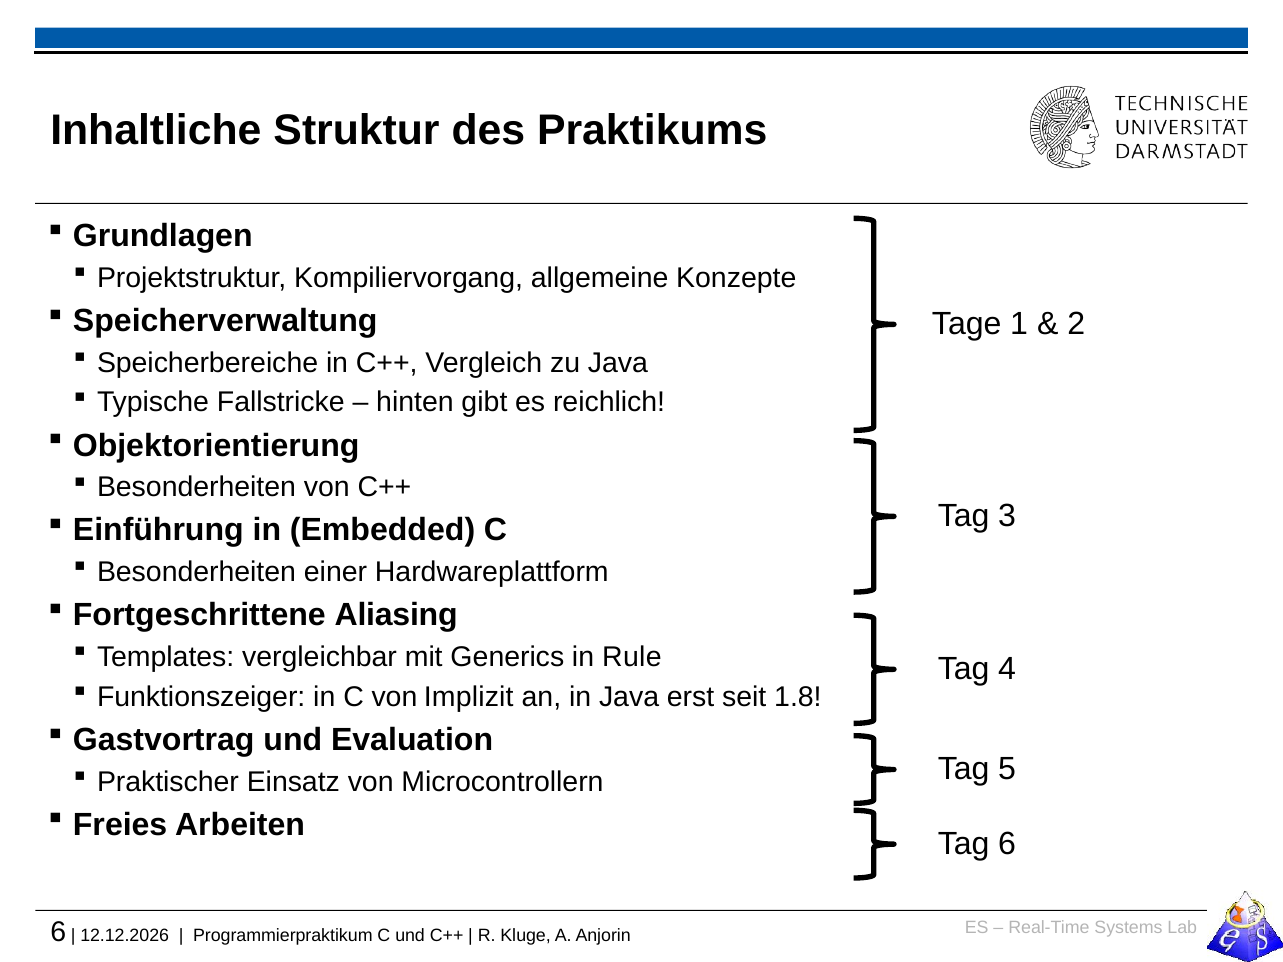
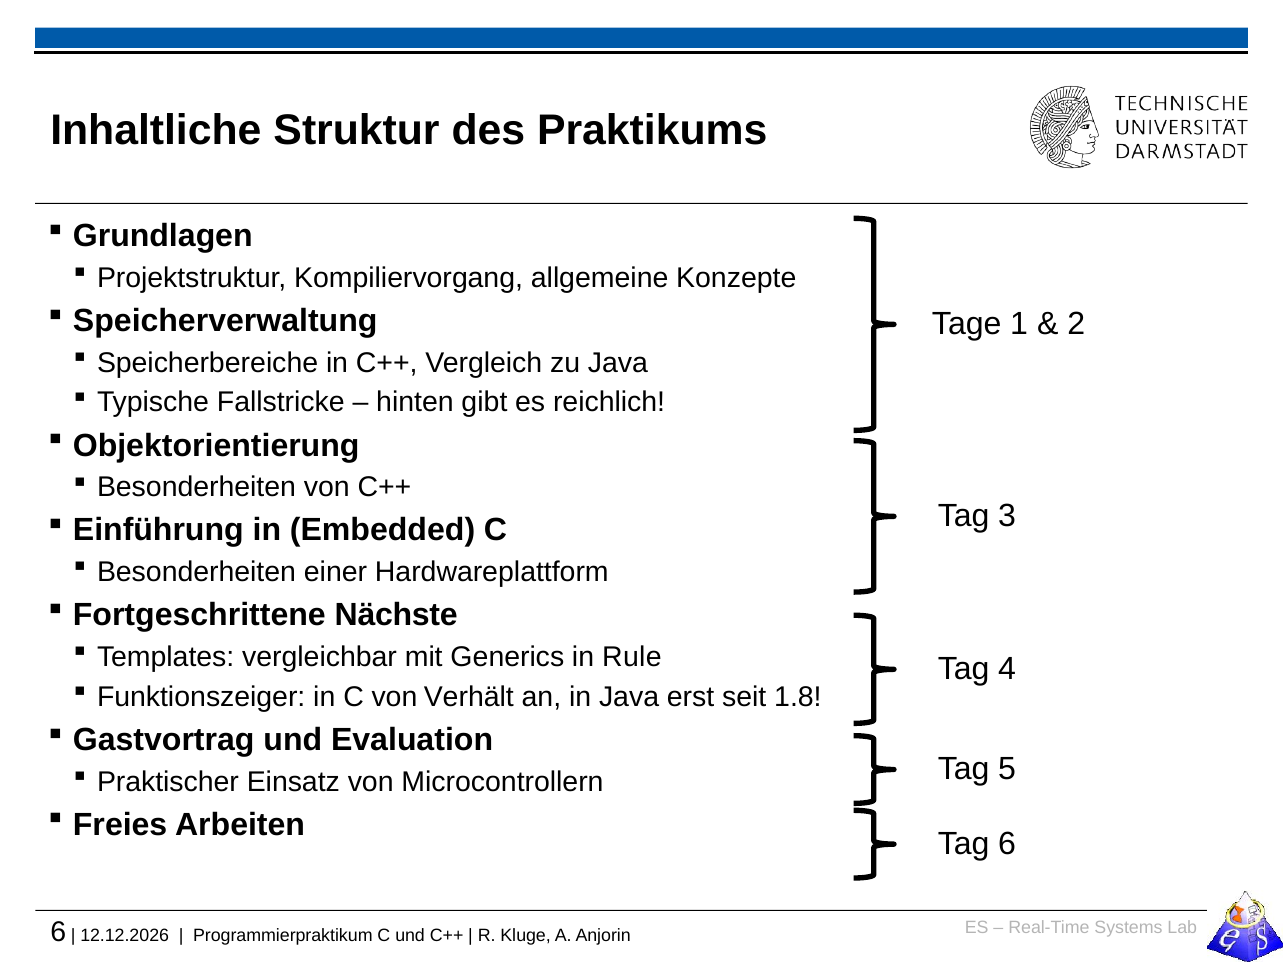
Aliasing: Aliasing -> Nächste (396, 615)
Implizit: Implizit -> Verhält (469, 697)
